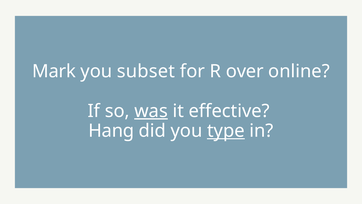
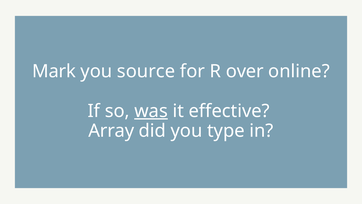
subset: subset -> source (146, 71)
Hang: Hang -> Array (111, 131)
type underline: present -> none (226, 131)
